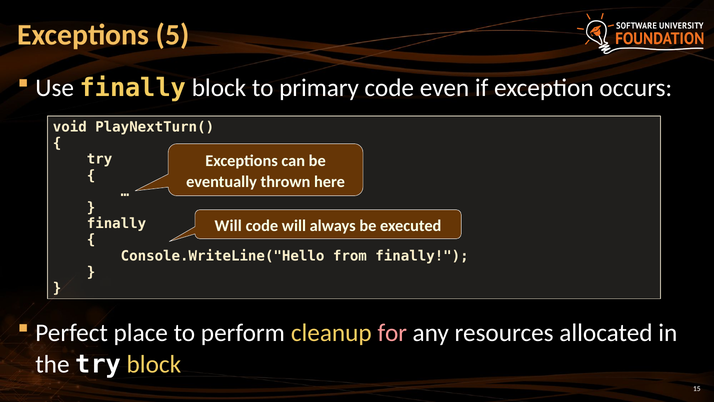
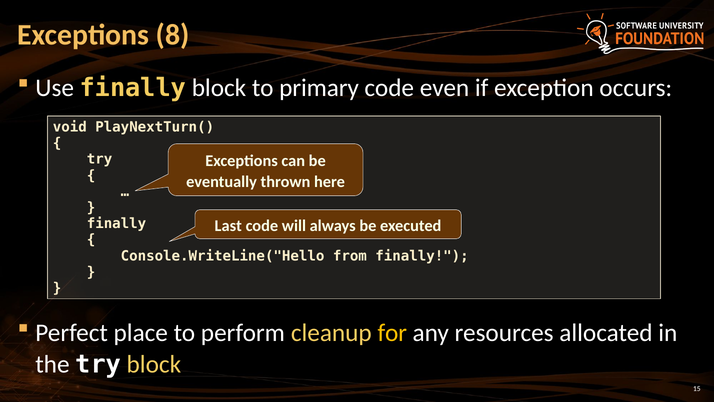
5: 5 -> 8 (173, 35)
Will: Will -> Last (228, 226)
for colour: pink -> yellow (392, 333)
